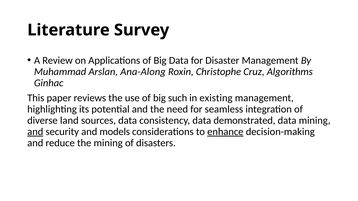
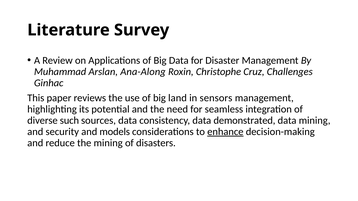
Algorithms: Algorithms -> Challenges (290, 72)
such: such -> land (178, 98)
existing: existing -> sensors (216, 98)
land: land -> such (69, 121)
and underline: present -> none (35, 132)
